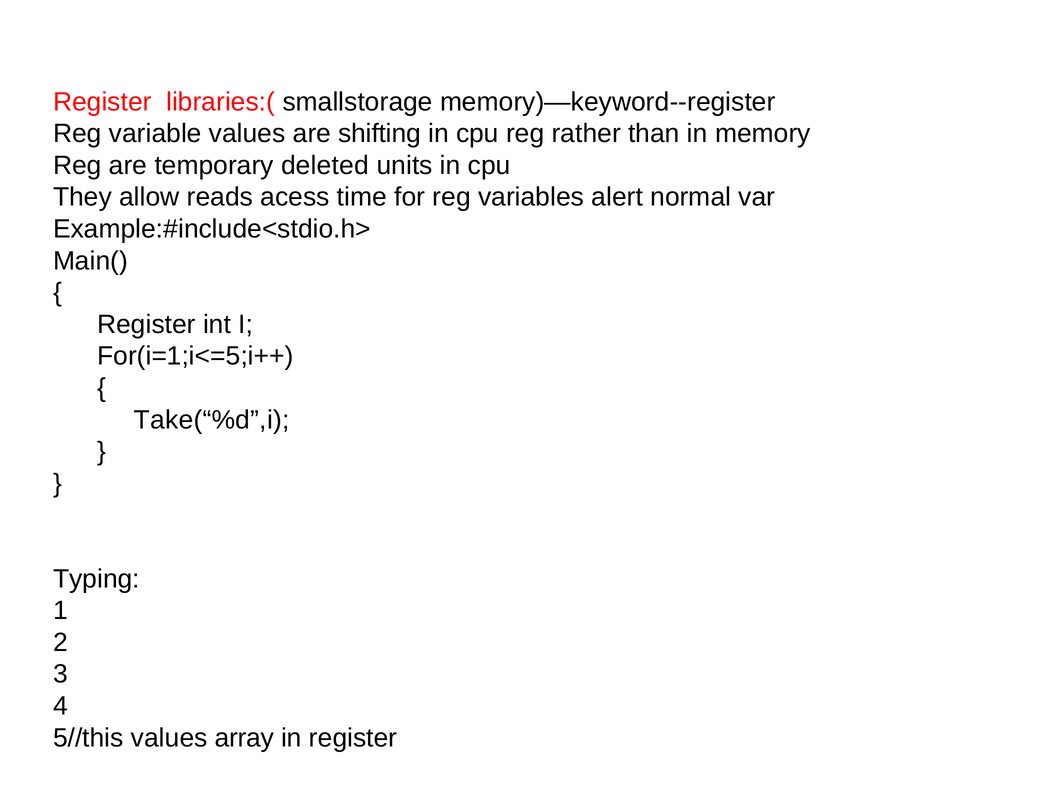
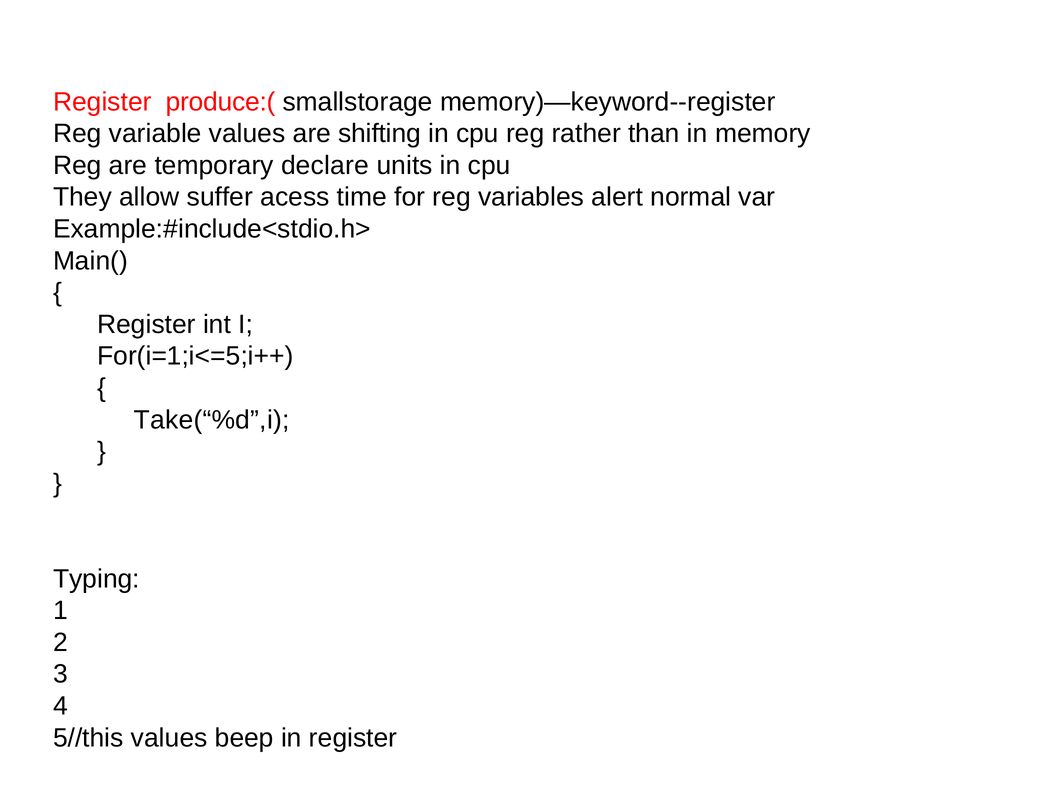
libraries:(: libraries:( -> produce:( (221, 102)
deleted: deleted -> declare (325, 165)
reads: reads -> suffer (220, 197)
array: array -> beep (244, 738)
